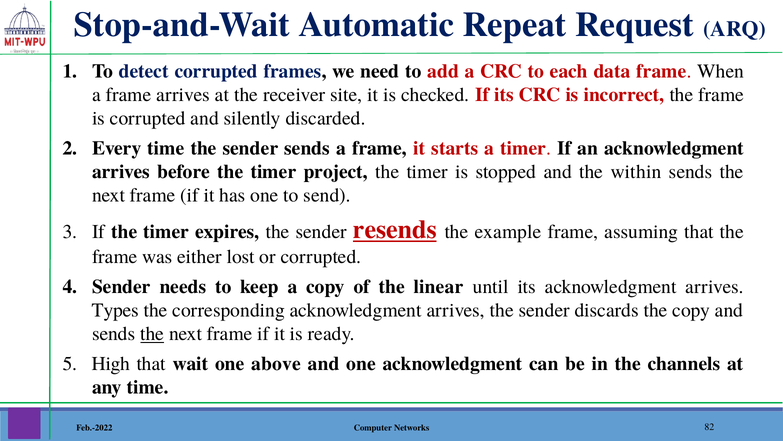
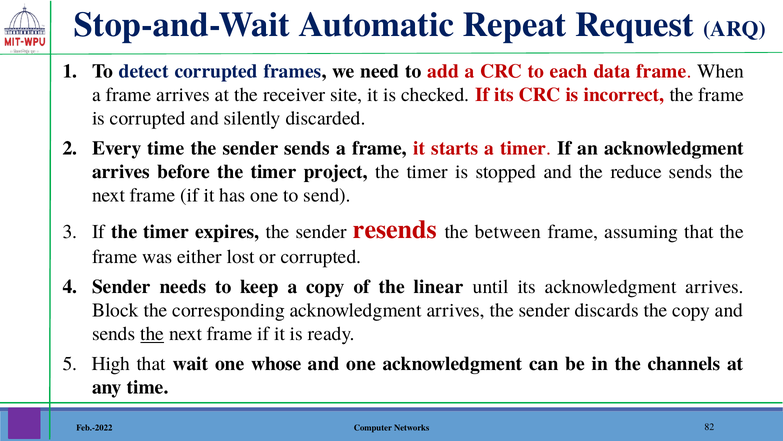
within: within -> reduce (636, 172)
resends underline: present -> none (395, 230)
example: example -> between (508, 232)
Types: Types -> Block (115, 310)
above: above -> whose (276, 364)
